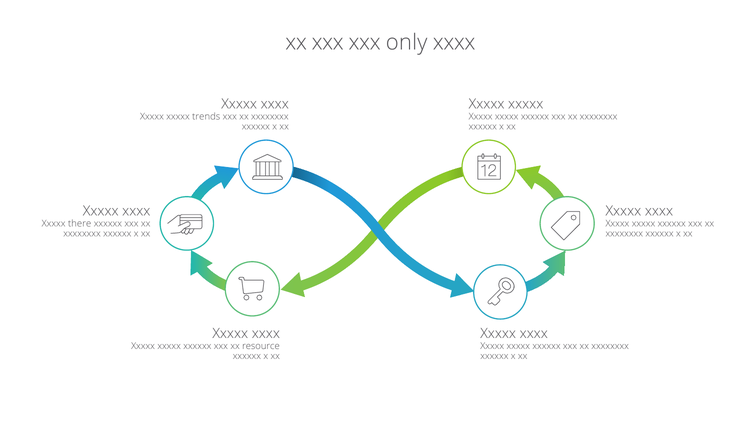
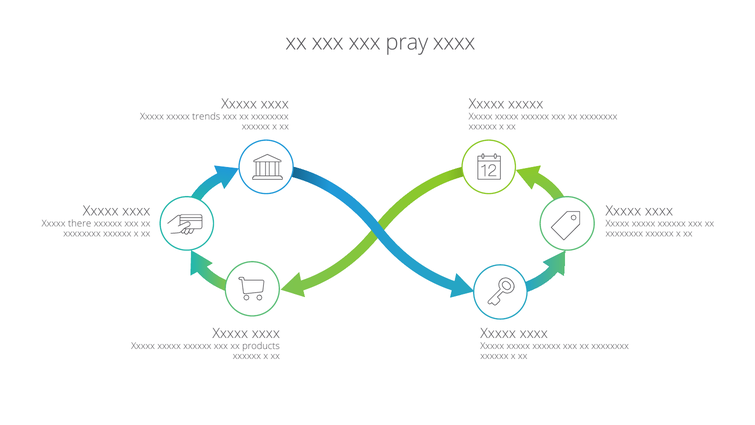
only: only -> pray (407, 42)
resource: resource -> products (261, 346)
